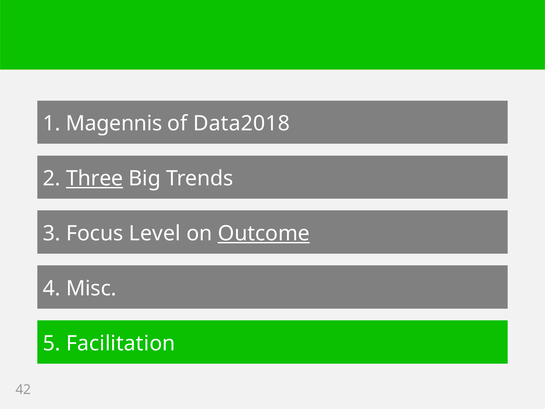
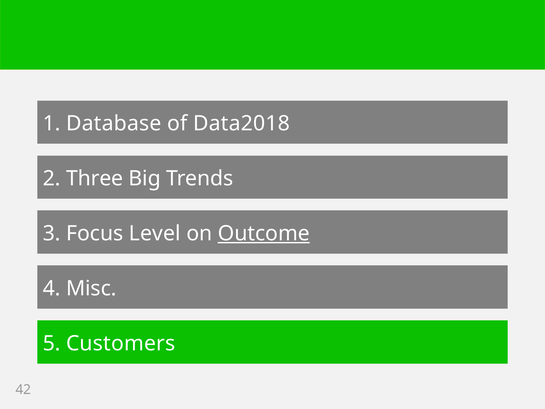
Magennis: Magennis -> Database (114, 124)
Three underline: present -> none (95, 179)
Facilitation: Facilitation -> Customers (121, 343)
